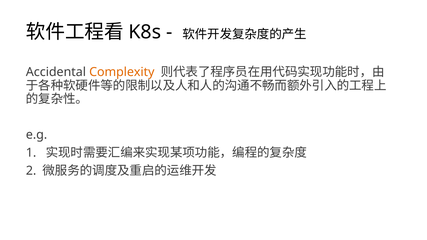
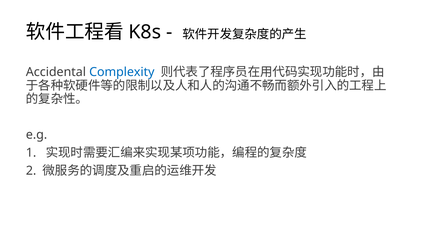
Complexity colour: orange -> blue (122, 72)
